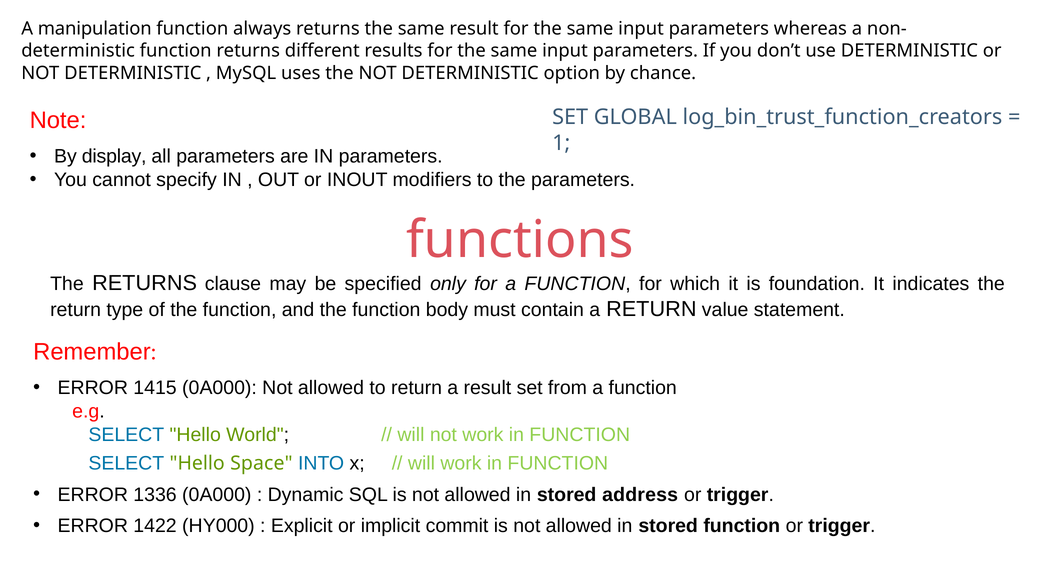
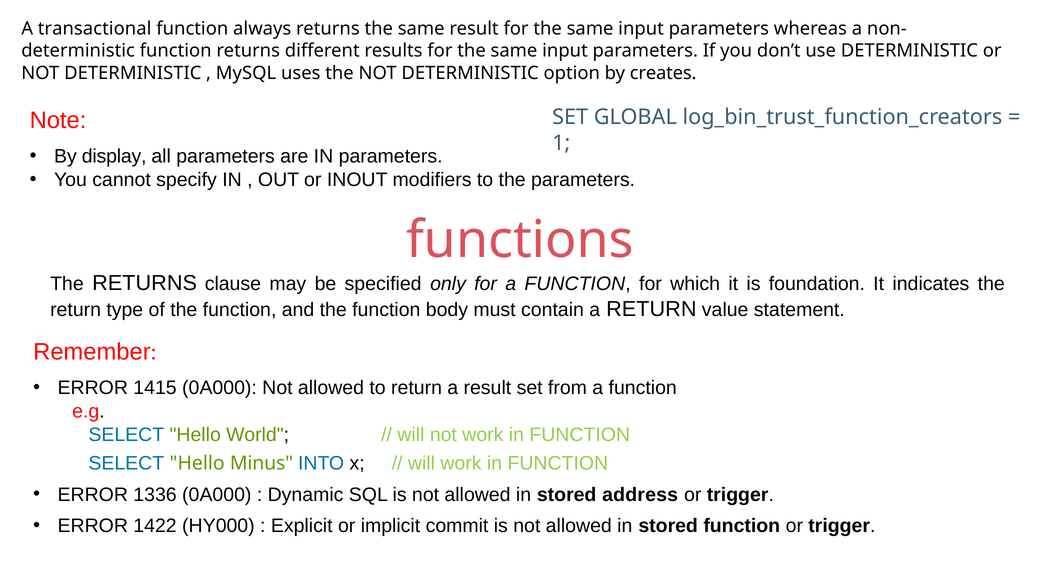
manipulation: manipulation -> transactional (95, 29)
chance: chance -> creates (663, 73)
Space: Space -> Minus (262, 463)
